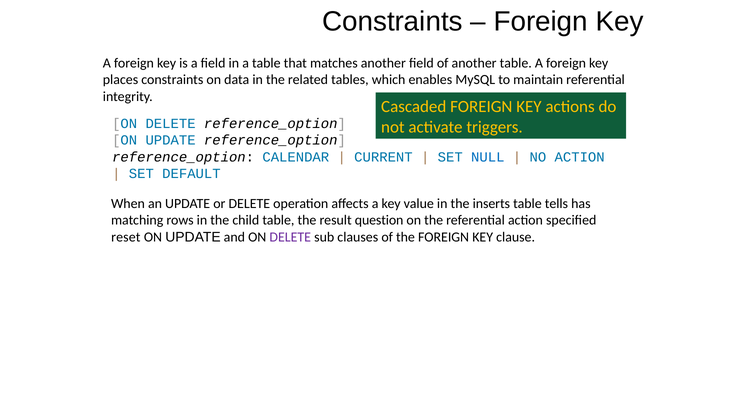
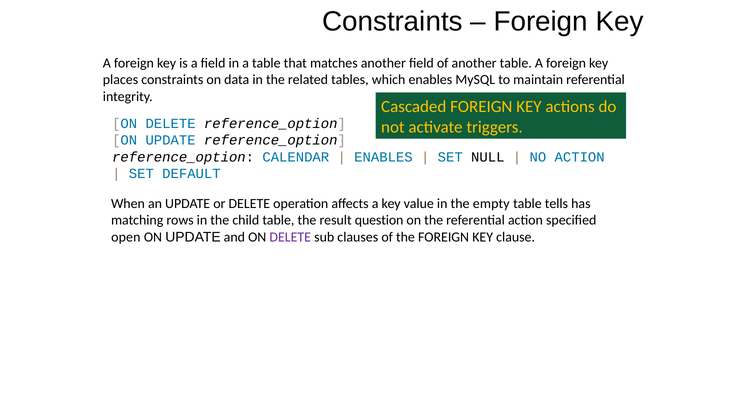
CURRENT: CURRENT -> ENABLES (383, 157)
NULL colour: blue -> black (488, 157)
inserts: inserts -> empty (491, 203)
reset: reset -> open (126, 237)
